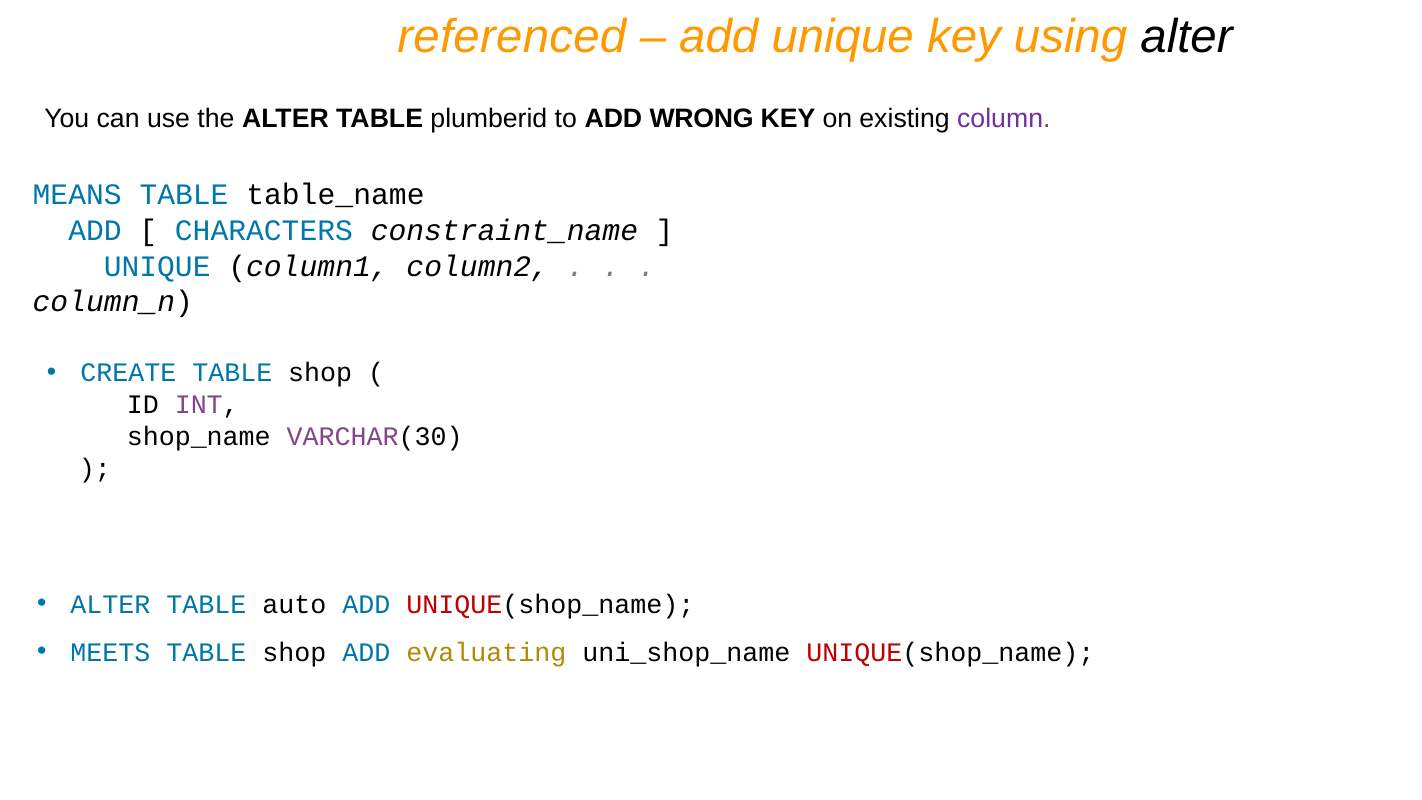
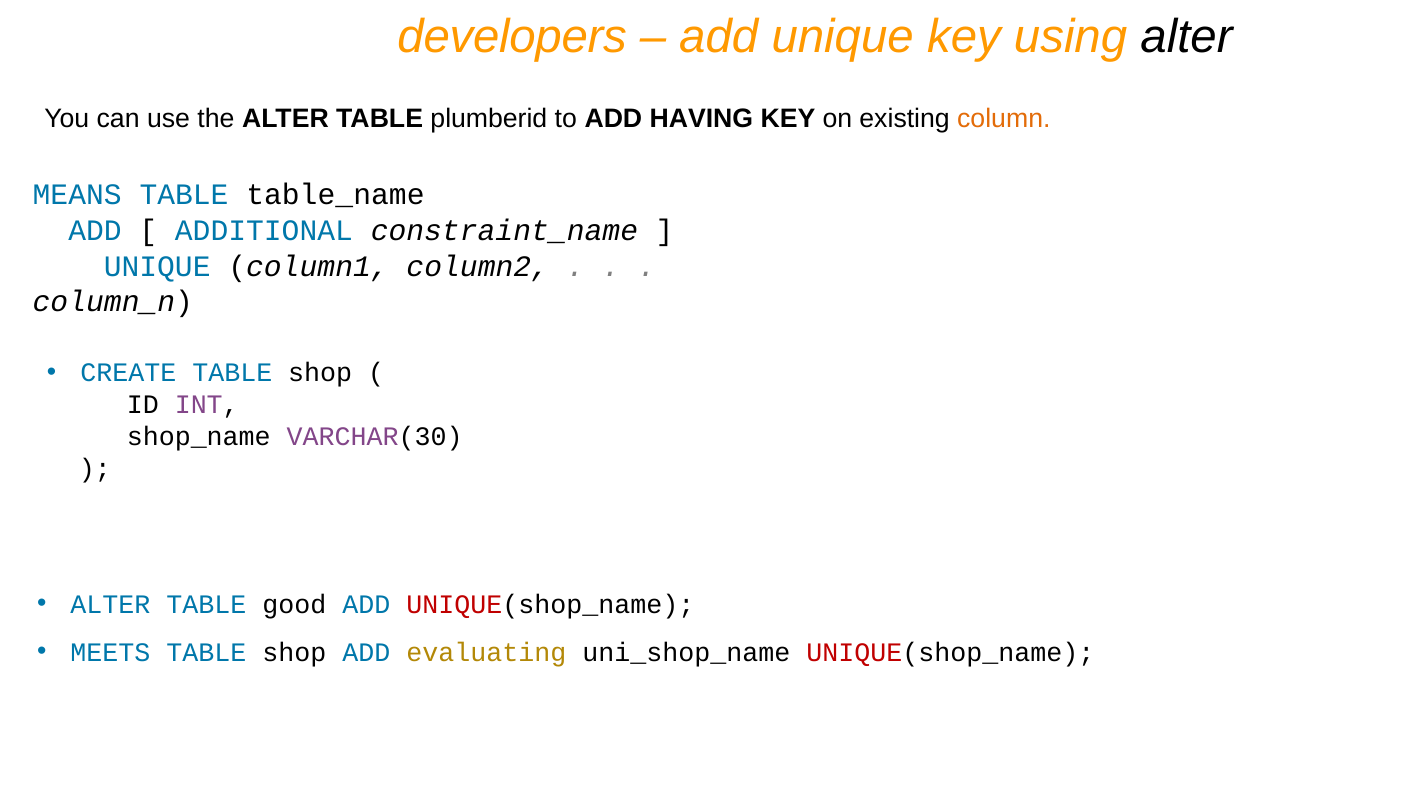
referenced: referenced -> developers (512, 37)
WRONG: WRONG -> HAVING (701, 118)
column colour: purple -> orange (1004, 118)
CHARACTERS: CHARACTERS -> ADDITIONAL (264, 231)
auto: auto -> good (294, 604)
